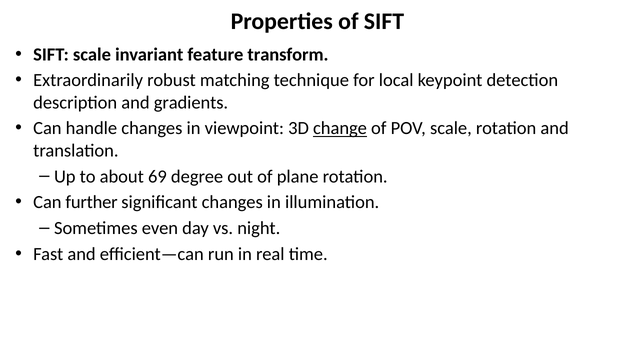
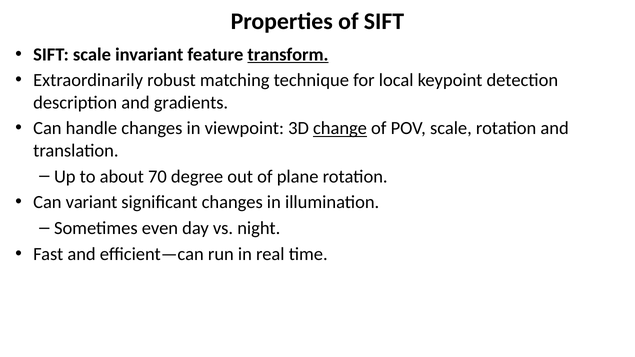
transform underline: none -> present (288, 54)
69: 69 -> 70 (157, 176)
further: further -> variant (92, 202)
